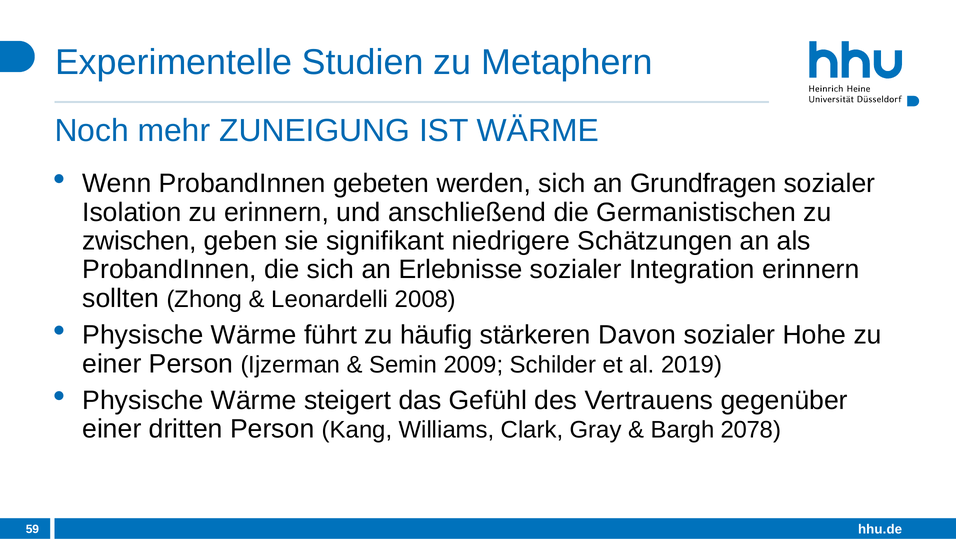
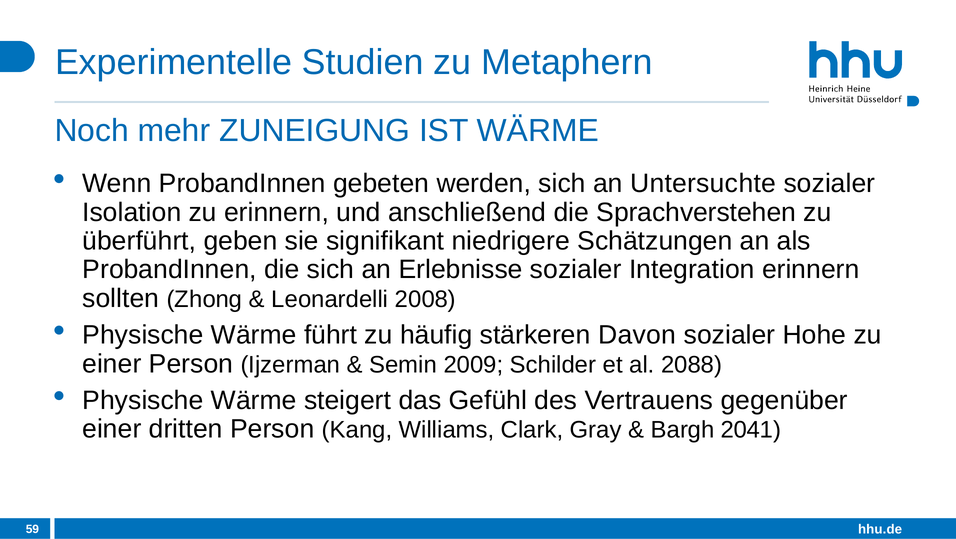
Grundfragen: Grundfragen -> Untersuchte (703, 183)
Germanistischen: Germanistischen -> Sprachverstehen (696, 212)
zwischen: zwischen -> überführt (139, 241)
2019: 2019 -> 2088 (692, 364)
2078: 2078 -> 2041 (751, 430)
